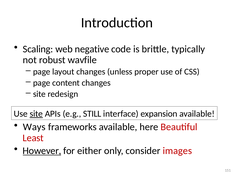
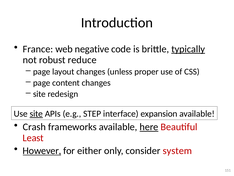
Scaling: Scaling -> France (38, 49)
typically underline: none -> present (188, 49)
wavfile: wavfile -> reduce (82, 60)
STILL: STILL -> STEP (92, 113)
Ways: Ways -> Crash (34, 127)
here underline: none -> present (149, 127)
images: images -> system (177, 150)
